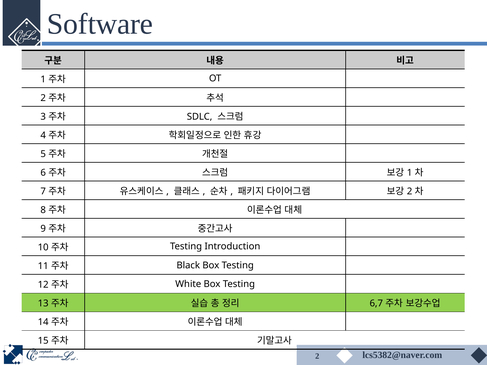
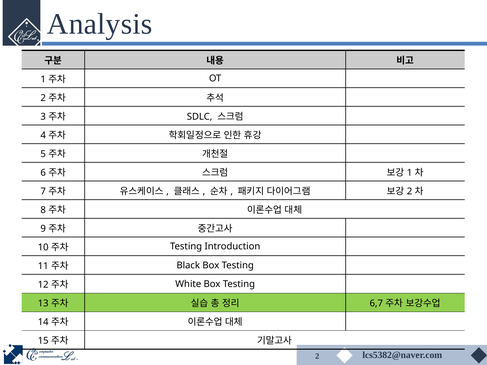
Software: Software -> Analysis (100, 24)
